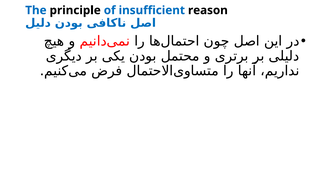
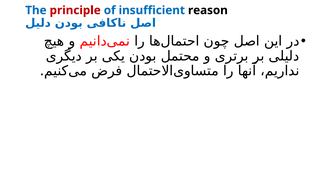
principle colour: black -> red (75, 10)
